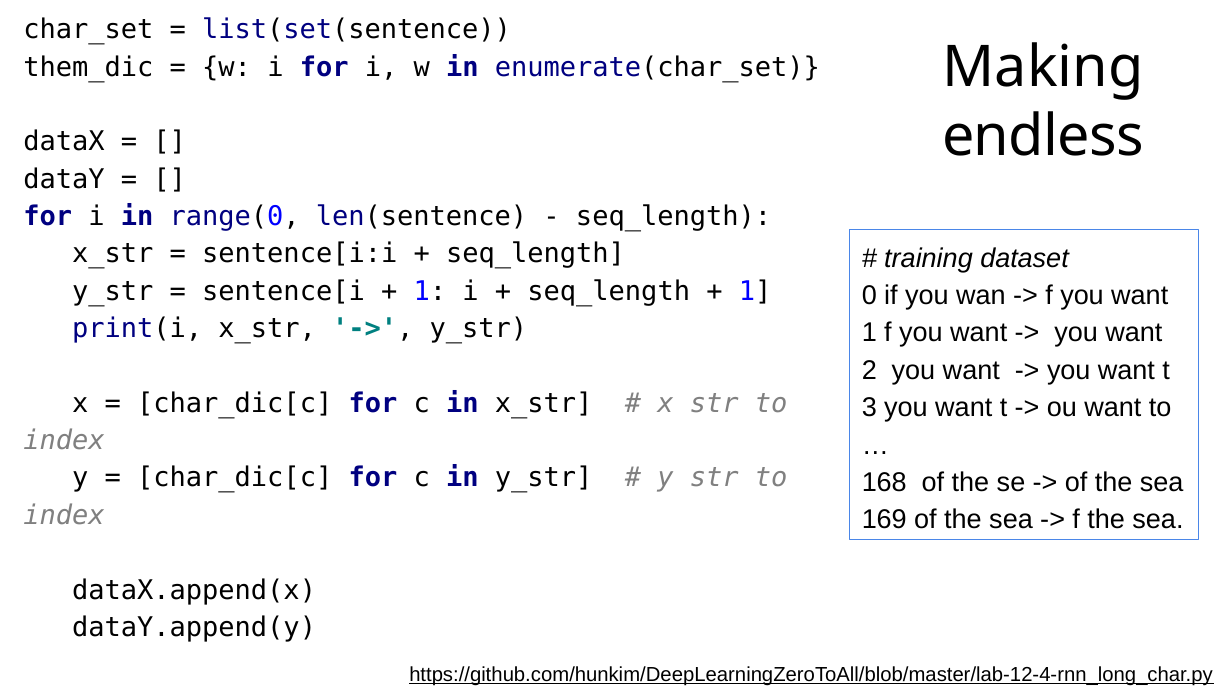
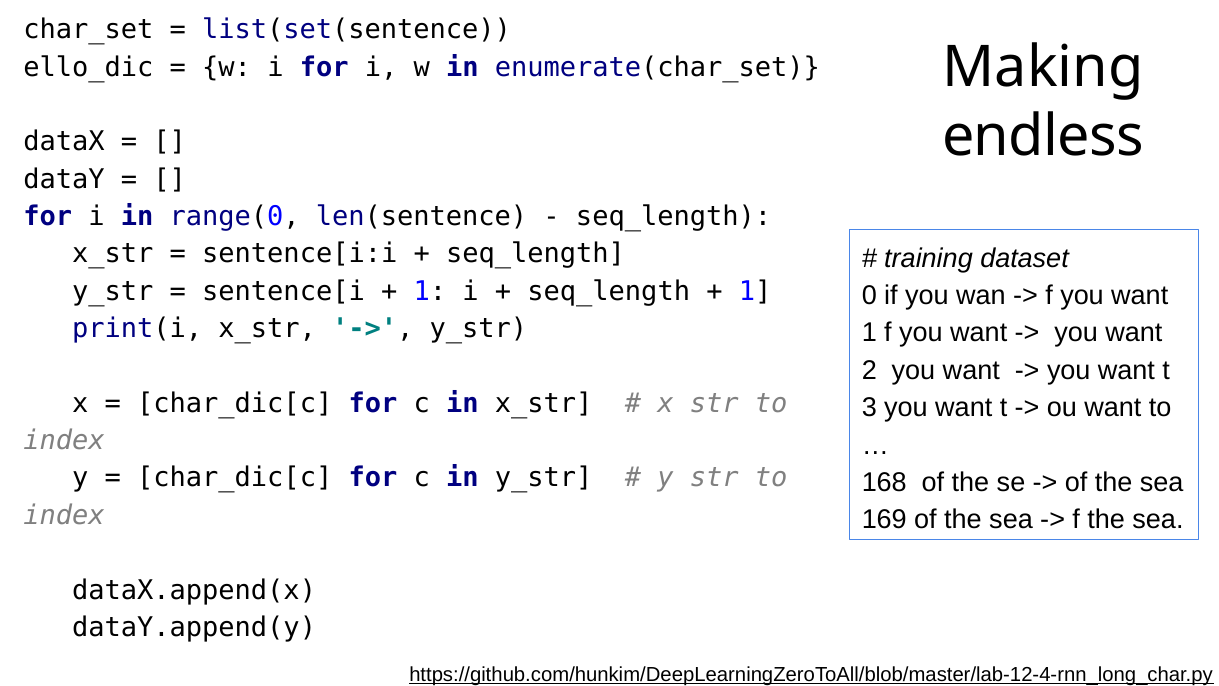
them_dic: them_dic -> ello_dic (88, 67)
